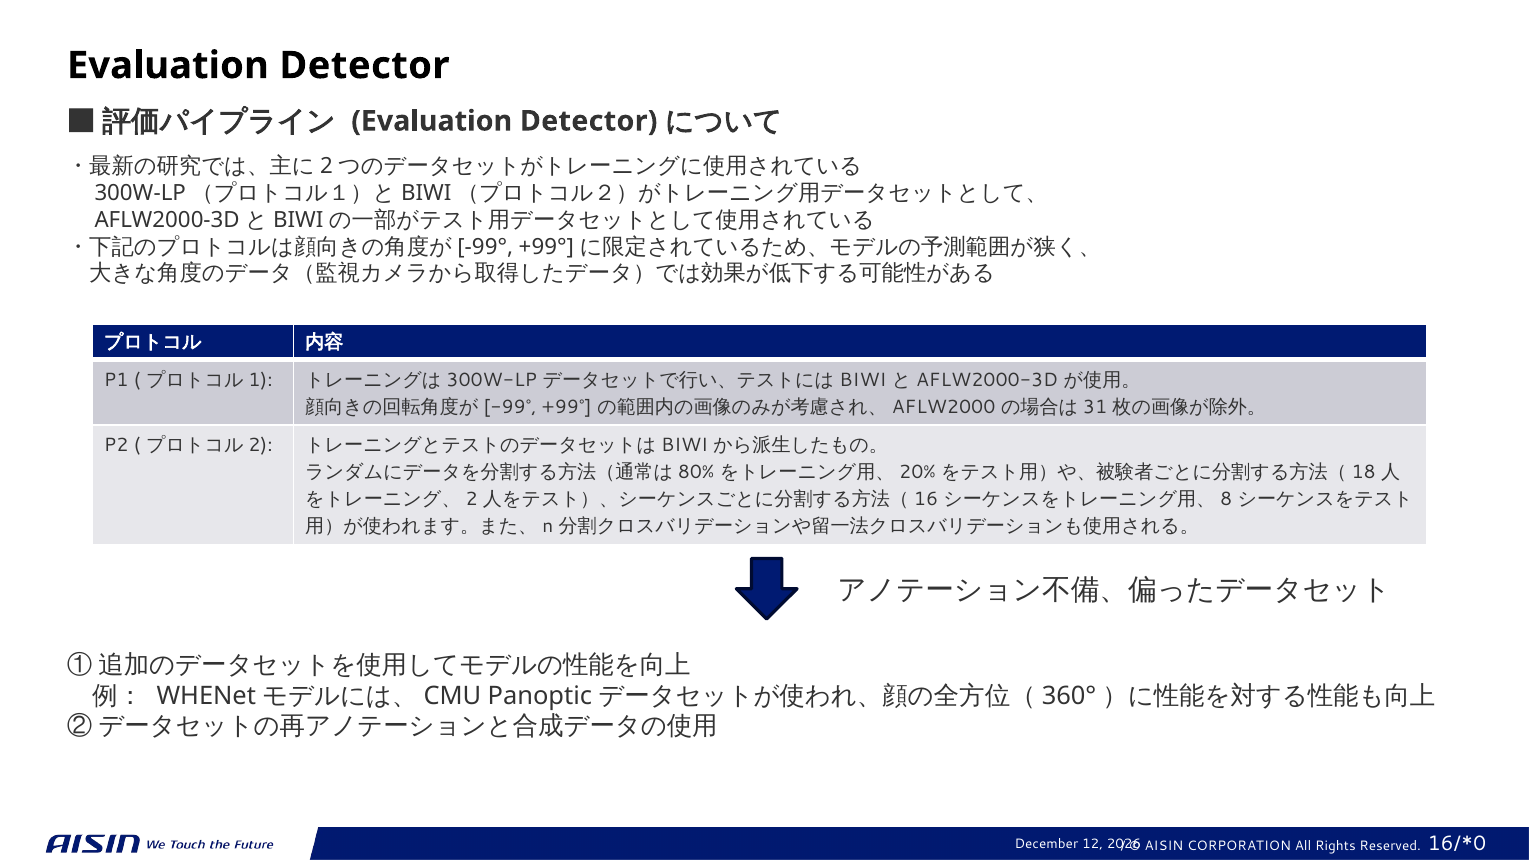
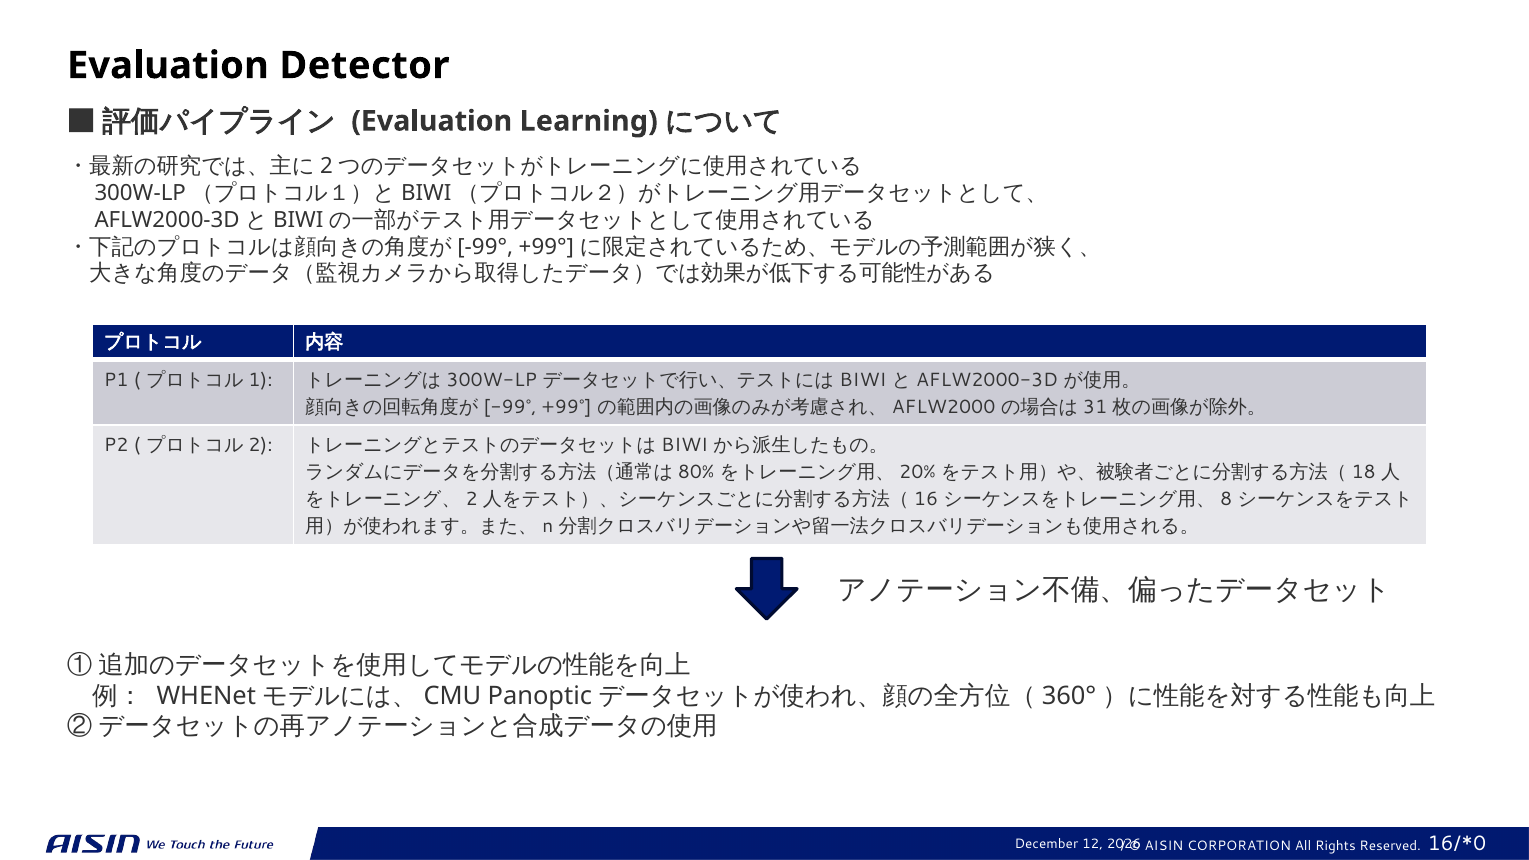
Detector: Detector -> Learning (589, 121)
